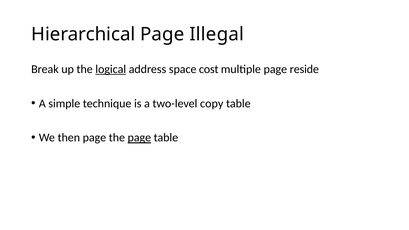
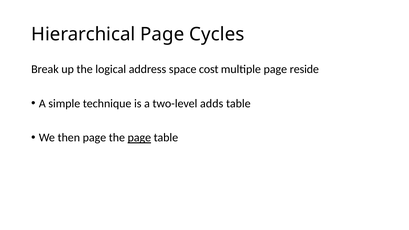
Illegal: Illegal -> Cycles (217, 34)
logical underline: present -> none (111, 69)
copy: copy -> adds (212, 103)
